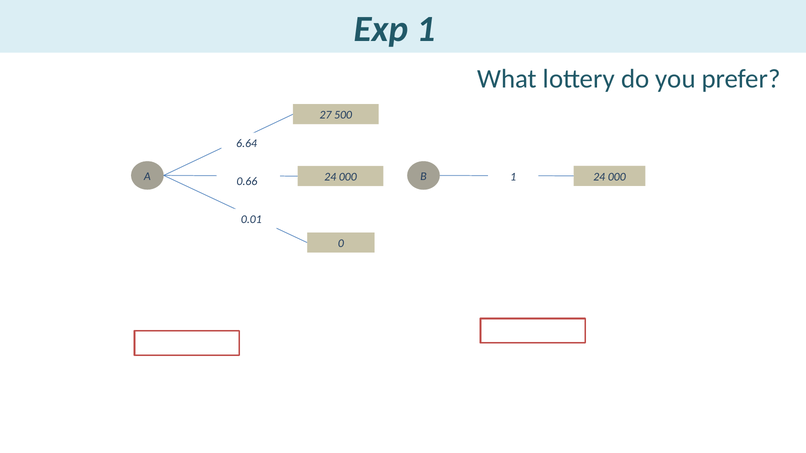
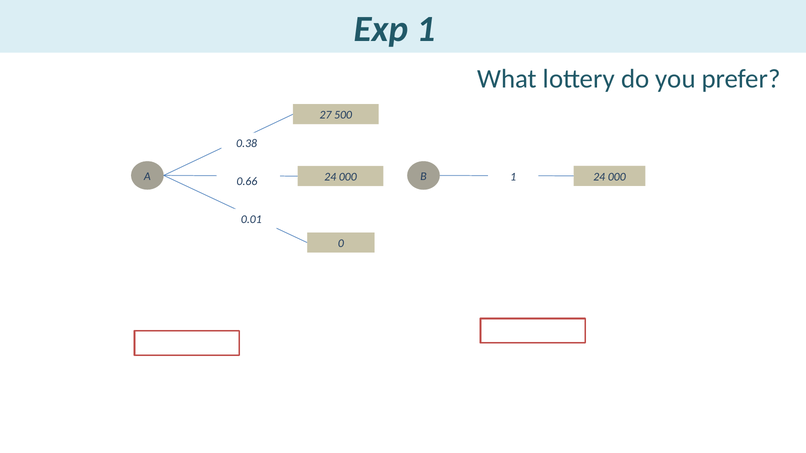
6.64: 6.64 -> 0.38 (247, 144)
